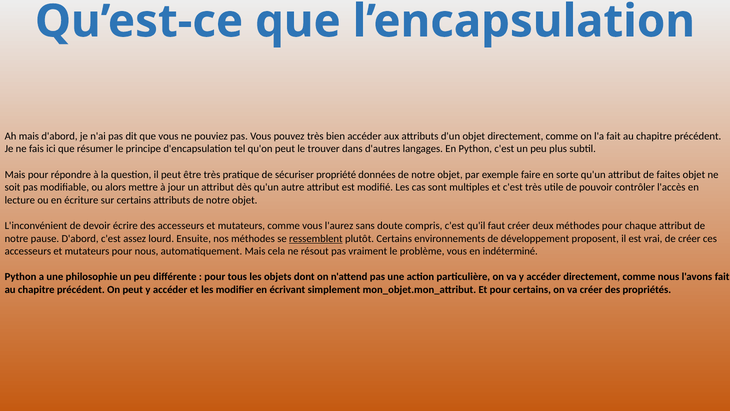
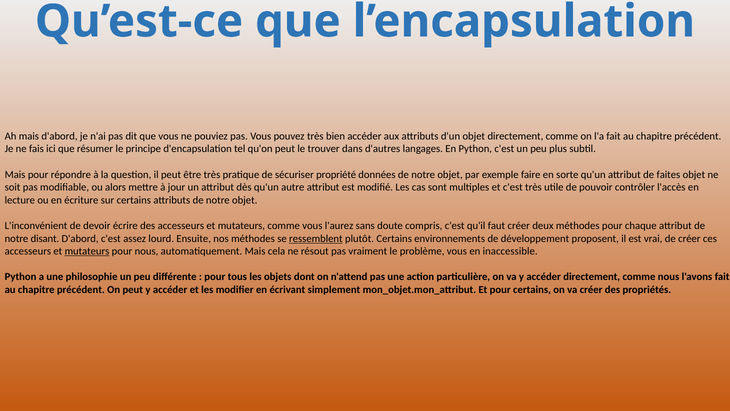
pause: pause -> disant (45, 238)
mutateurs underline: none -> present (87, 251)
indéterminé: indéterminé -> inaccessible (510, 251)
